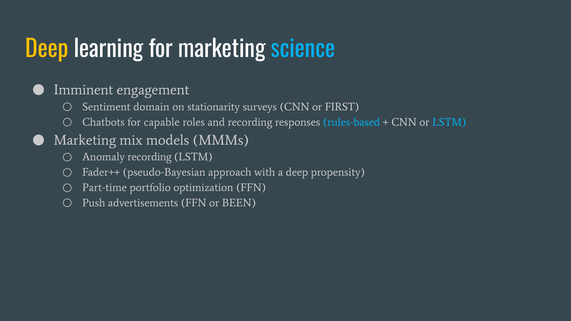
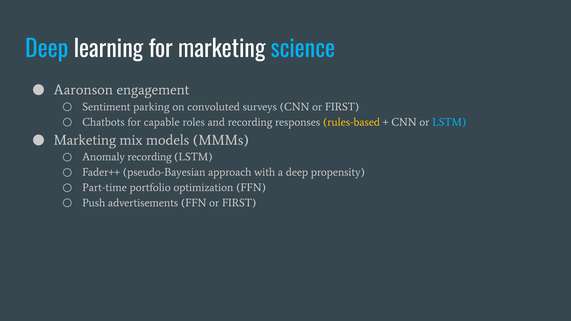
Deep colour: yellow -> light blue (47, 49)
Imminent: Imminent -> Aaronson (83, 90)
domain: domain -> parking (151, 107)
stationarity: stationarity -> convoluted (214, 107)
rules-based colour: light blue -> yellow (351, 122)
FFN or BEEN: BEEN -> FIRST (239, 203)
